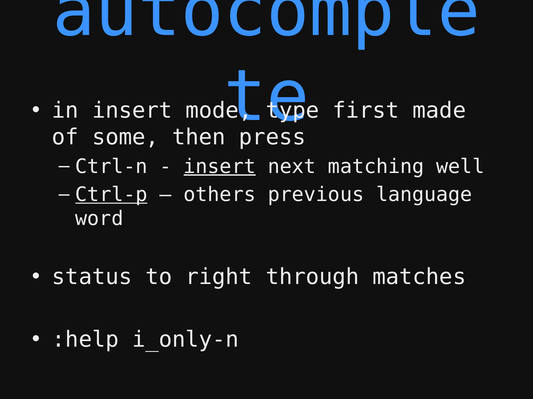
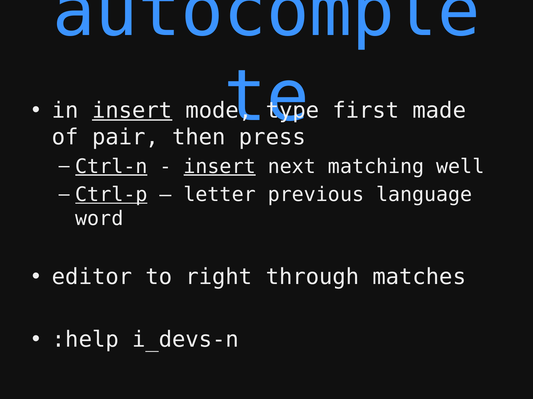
insert underline: none -> present (132, 111)
some: some -> pair (125, 137)
Ctrl-n underline: none -> present (111, 167)
others: others -> letter (220, 195)
status: status -> editor (92, 277)
i_only-n: i_only-n -> i_devs-n (186, 340)
